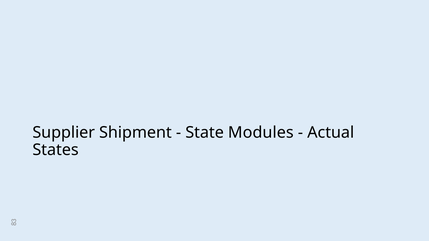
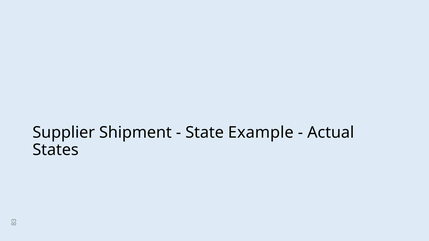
Modules: Modules -> Example (261, 133)
